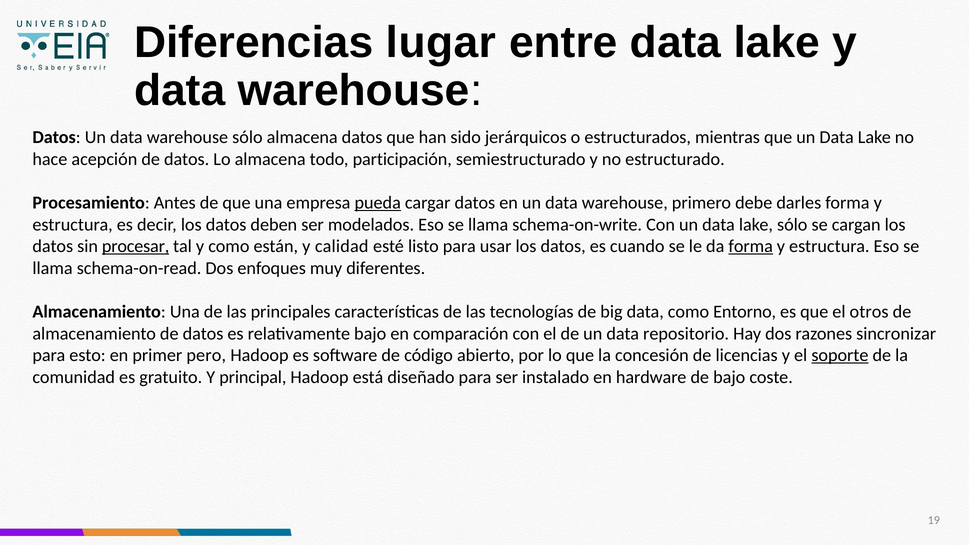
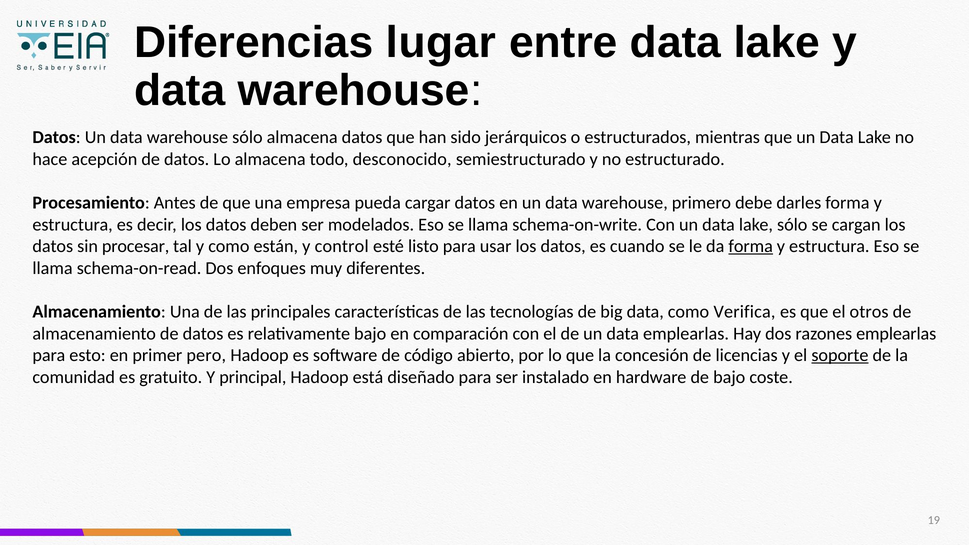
participación: participación -> desconocido (402, 159)
pueda underline: present -> none (378, 203)
procesar underline: present -> none (136, 246)
calidad: calidad -> control (342, 246)
Entorno: Entorno -> Verifica (744, 312)
data repositorio: repositorio -> emplearlas (686, 334)
razones sincronizar: sincronizar -> emplearlas (896, 334)
